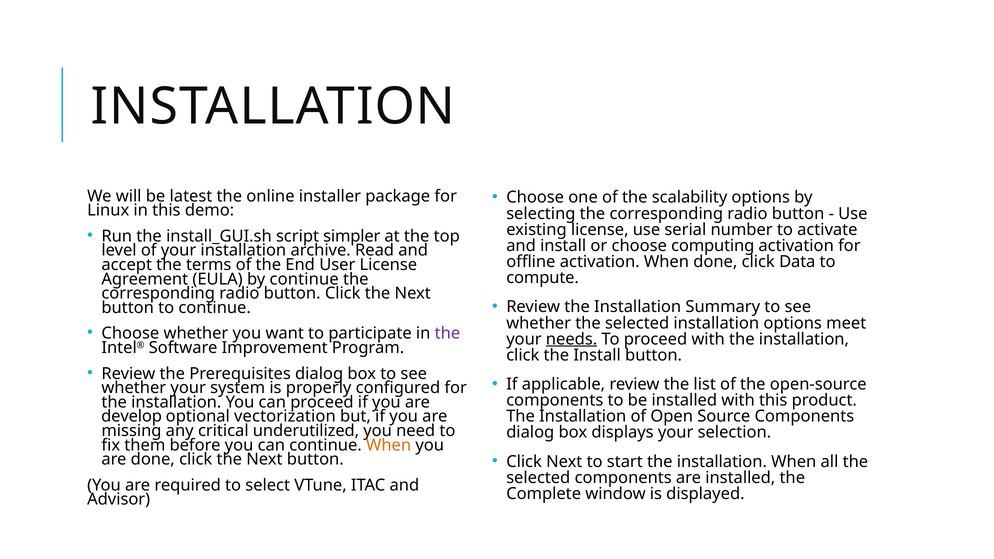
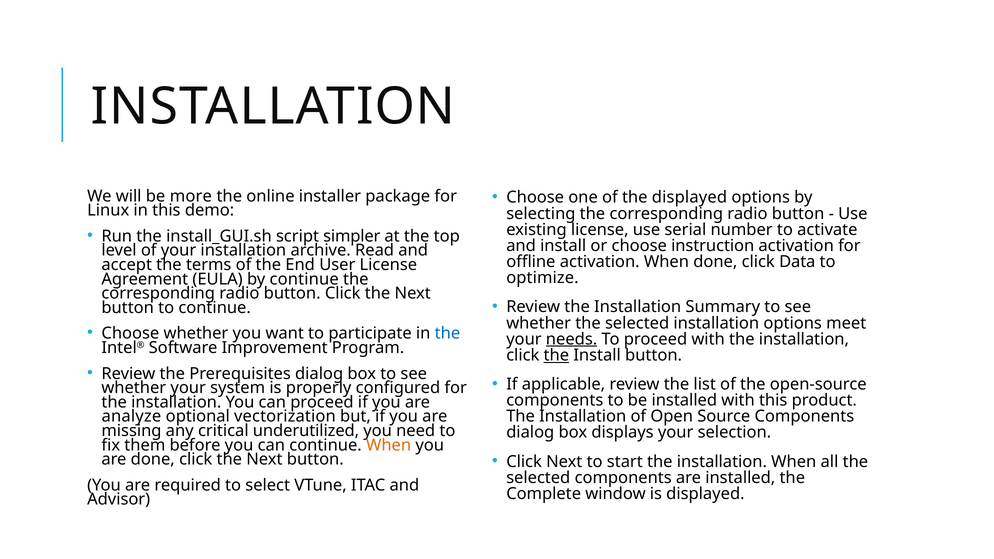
the scalability: scalability -> displayed (689, 198)
latest: latest -> more (191, 196)
computing: computing -> instruction (713, 246)
compute: compute -> optimize (542, 278)
the colour: purple -> blue (447, 334)
the underline: none -> present (556, 355)
develop: develop -> analyze (131, 417)
